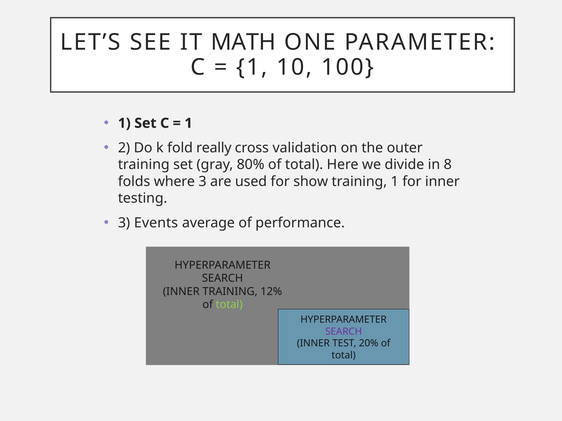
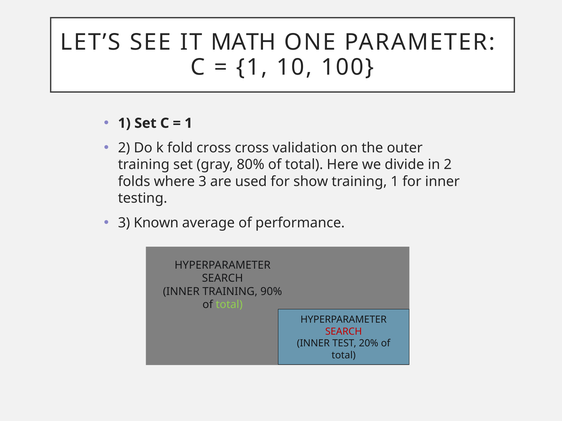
fold really: really -> cross (214, 148)
in 8: 8 -> 2 (448, 165)
Events: Events -> Known (156, 223)
12%: 12% -> 90% (271, 292)
SEARCH colour: purple -> red (344, 332)
